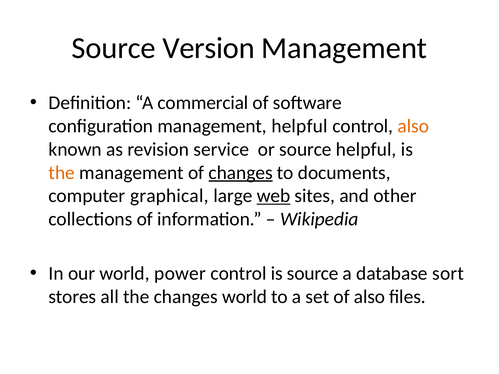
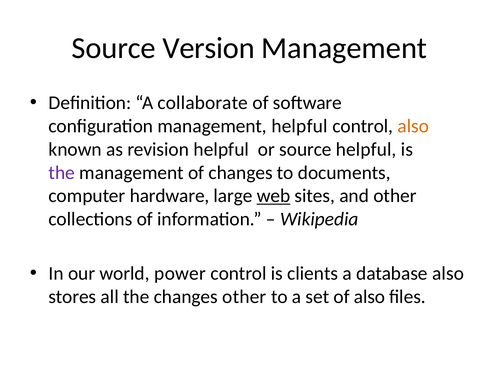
commercial: commercial -> collaborate (203, 103)
revision service: service -> helpful (221, 149)
the colour: orange -> purple (62, 173)
changes underline: present -> none (241, 173)
graphical: graphical -> hardware (170, 196)
is source: source -> clients (313, 274)
database sort: sort -> also (448, 274)
changes world: world -> other (244, 297)
